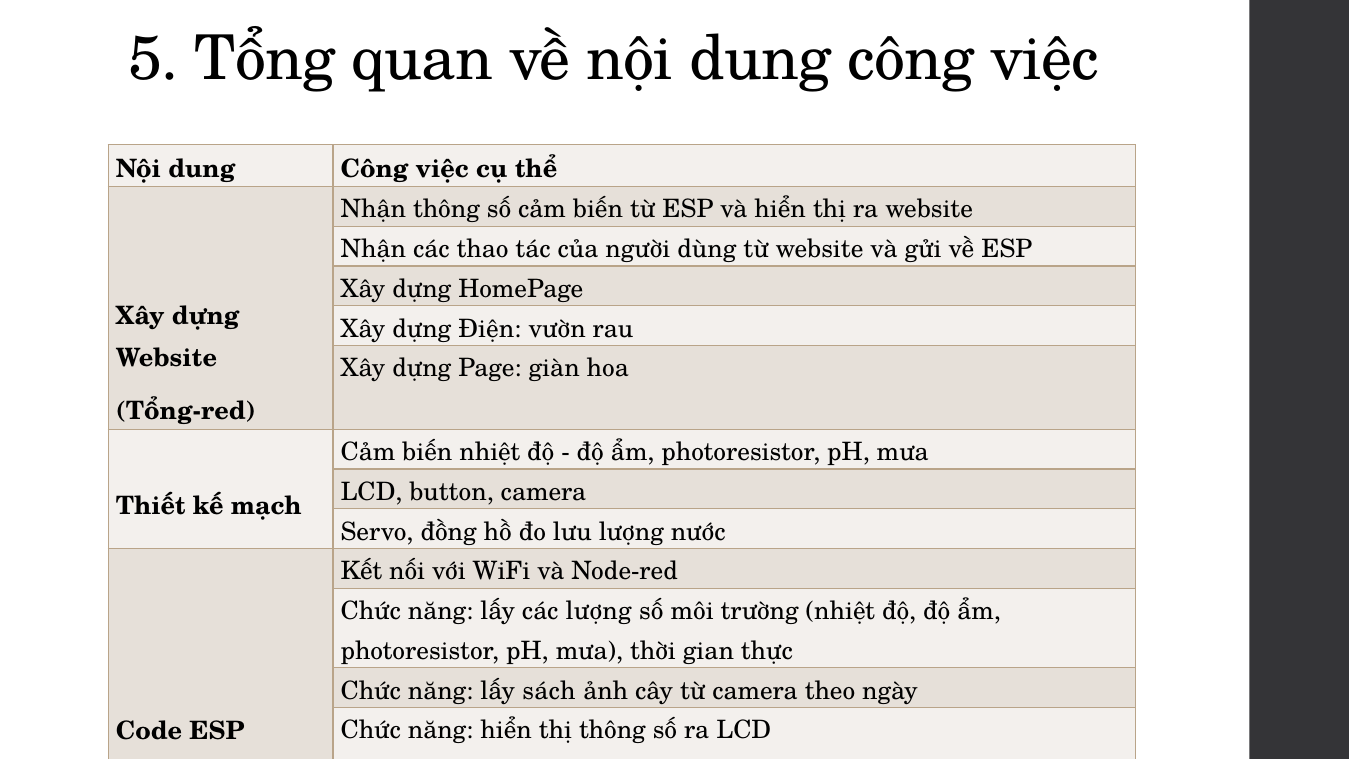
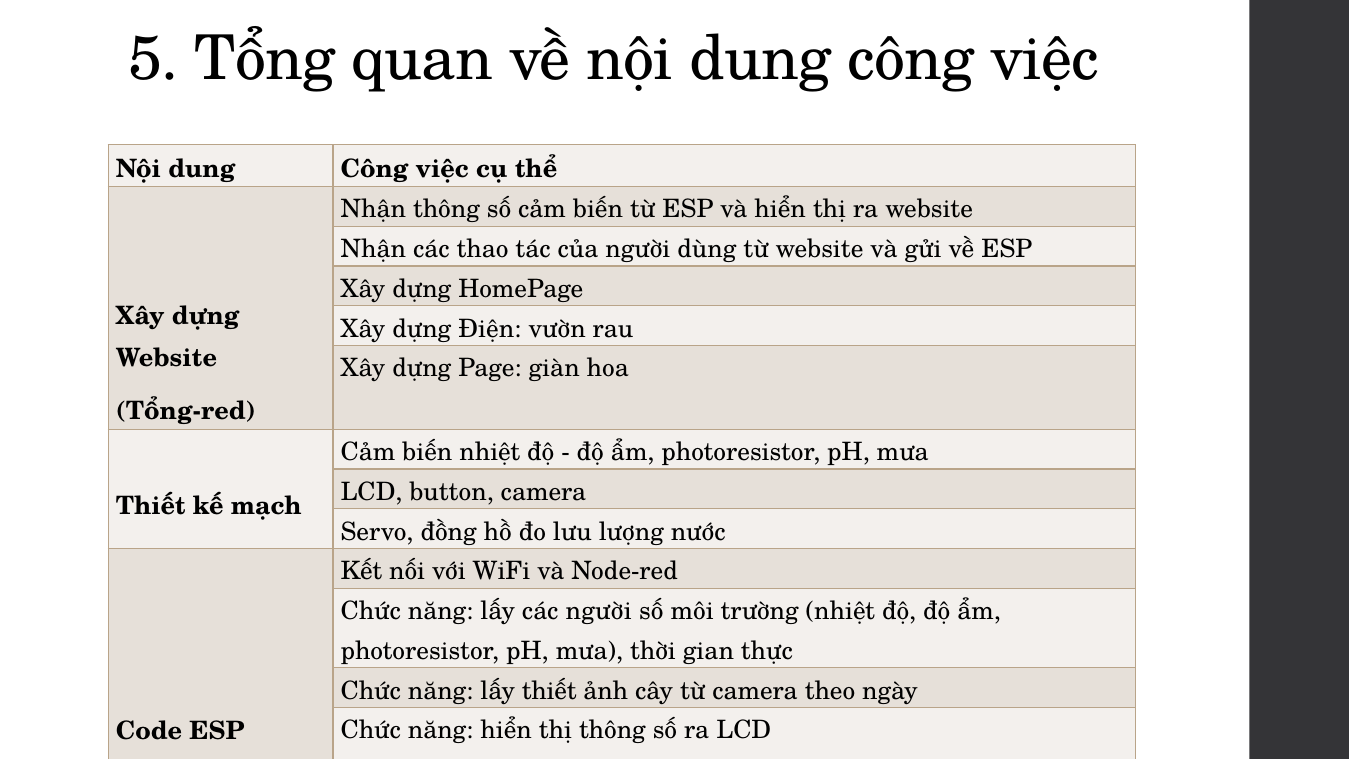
các lượng: lượng -> người (599, 611)
lấy sách: sách -> thiết (549, 691)
